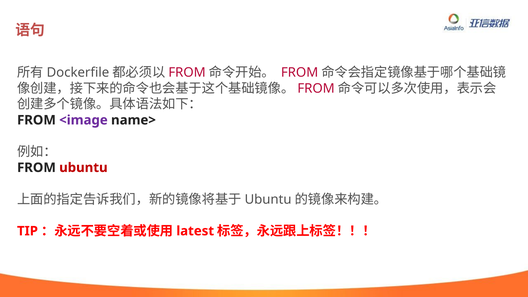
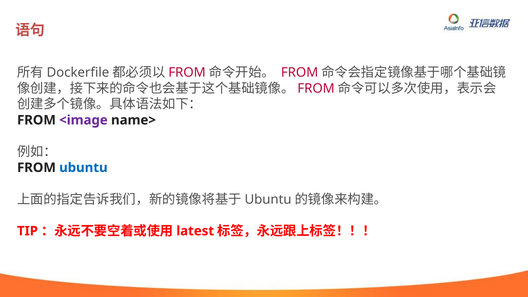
ubuntu colour: red -> blue (83, 168)
